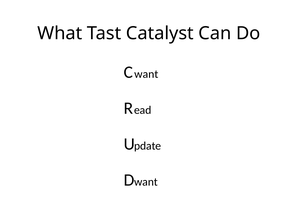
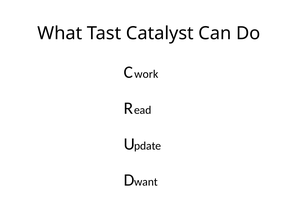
want: want -> work (146, 74)
